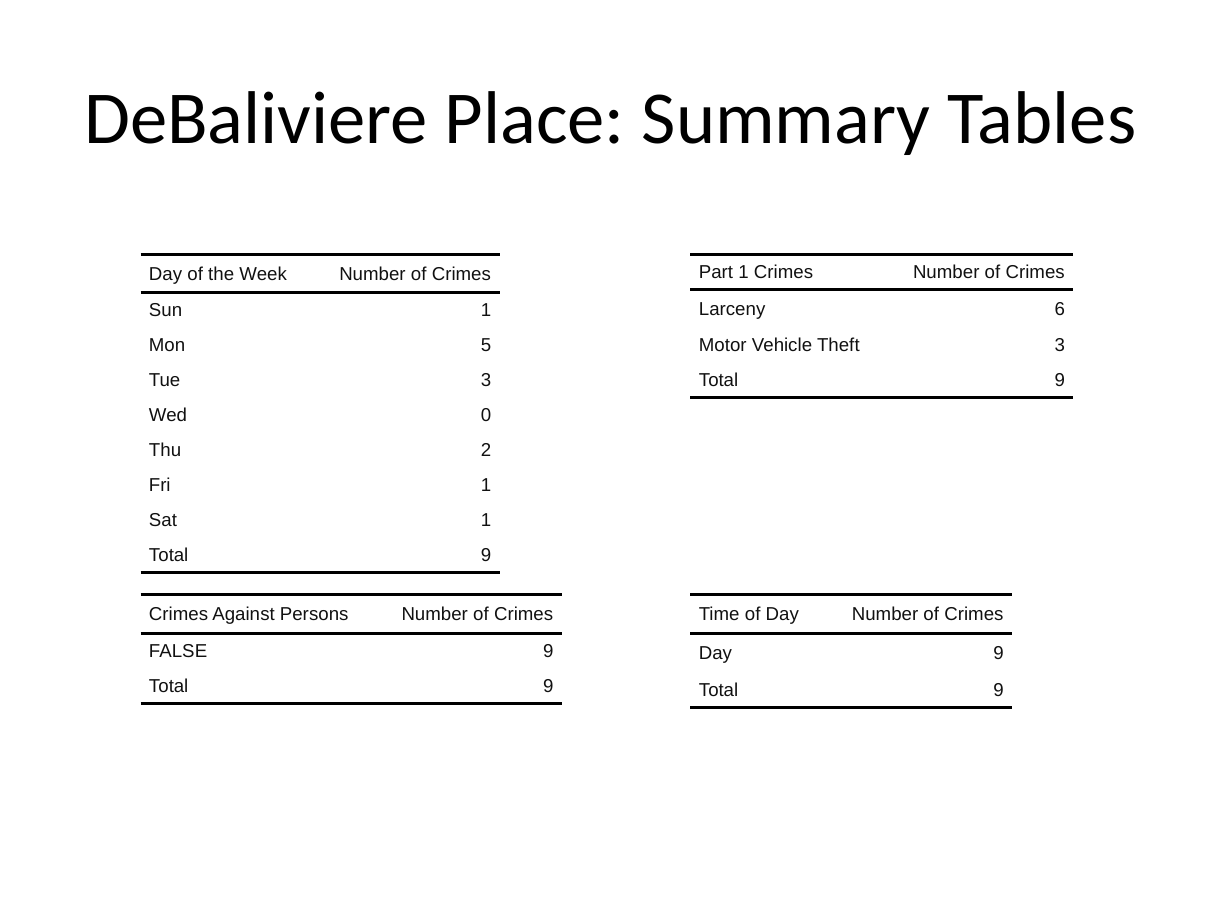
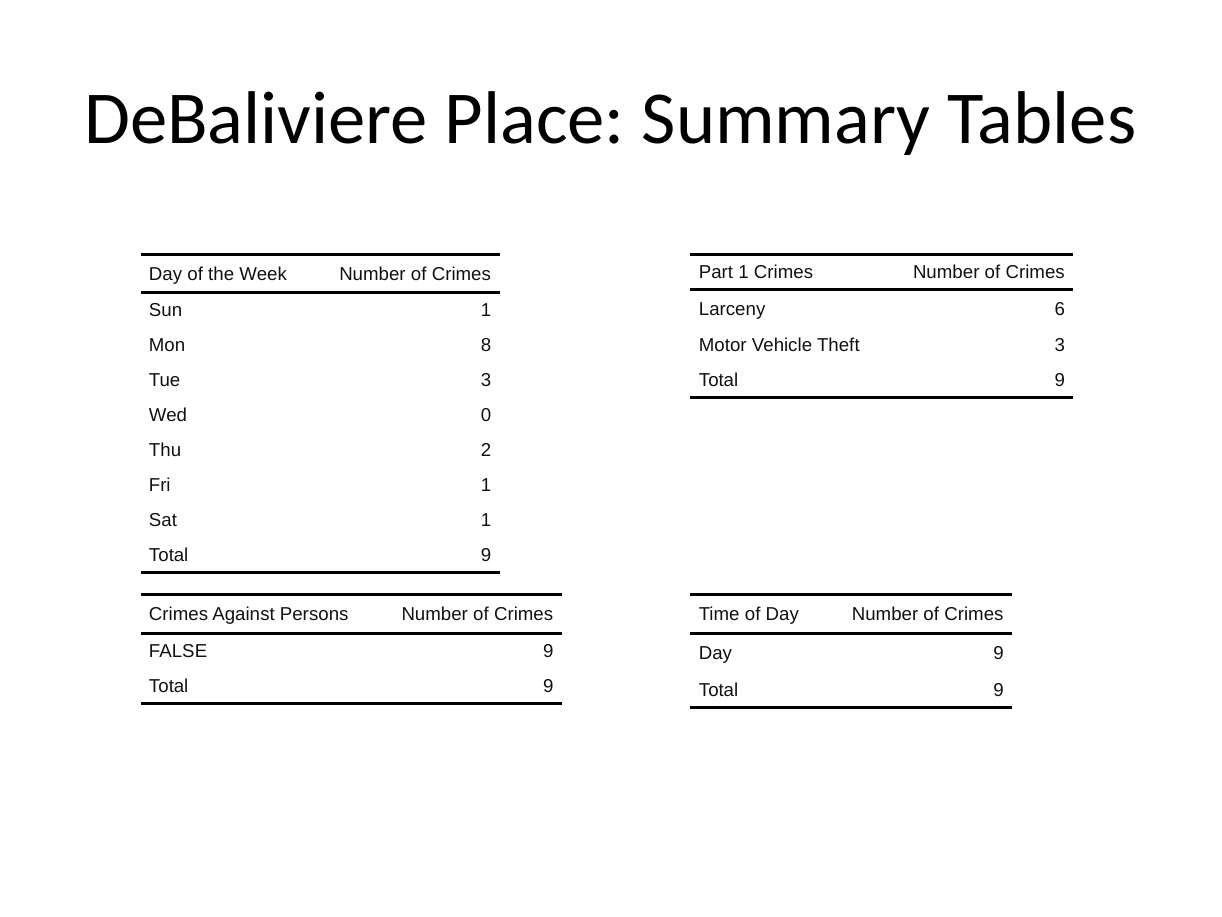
5: 5 -> 8 (486, 346)
